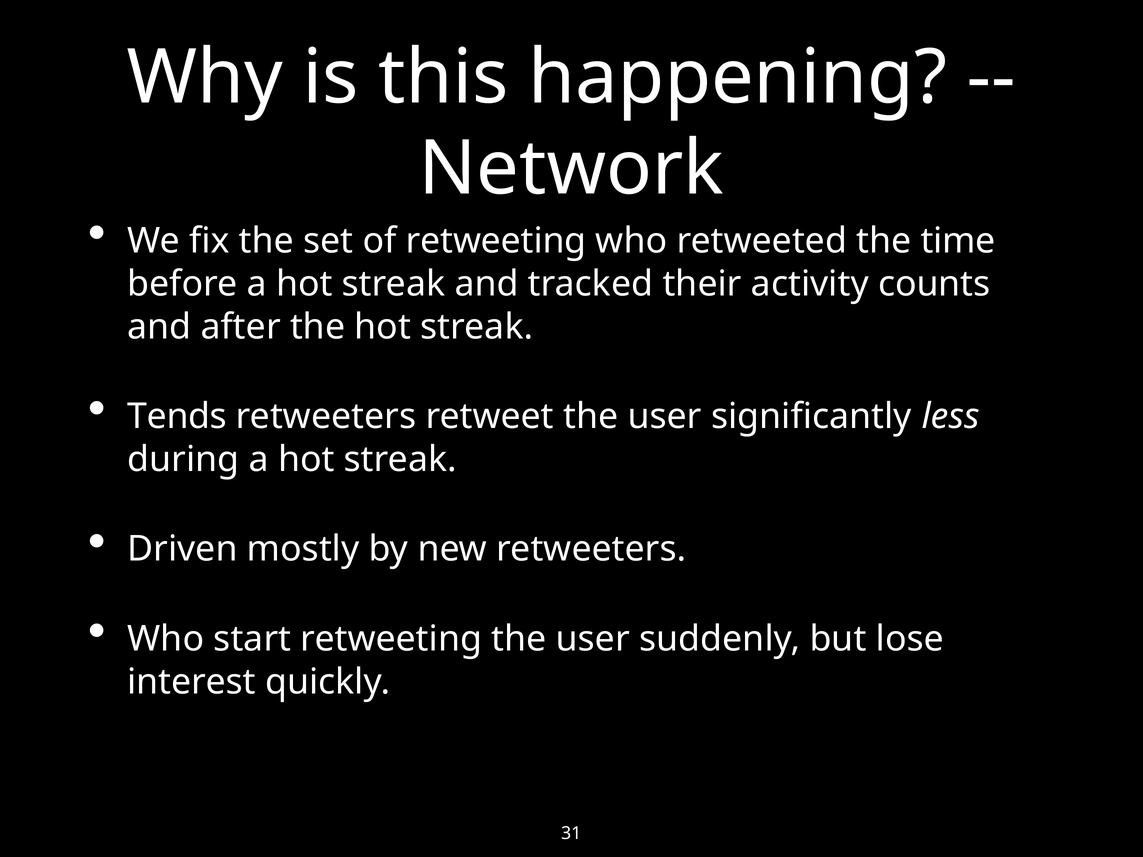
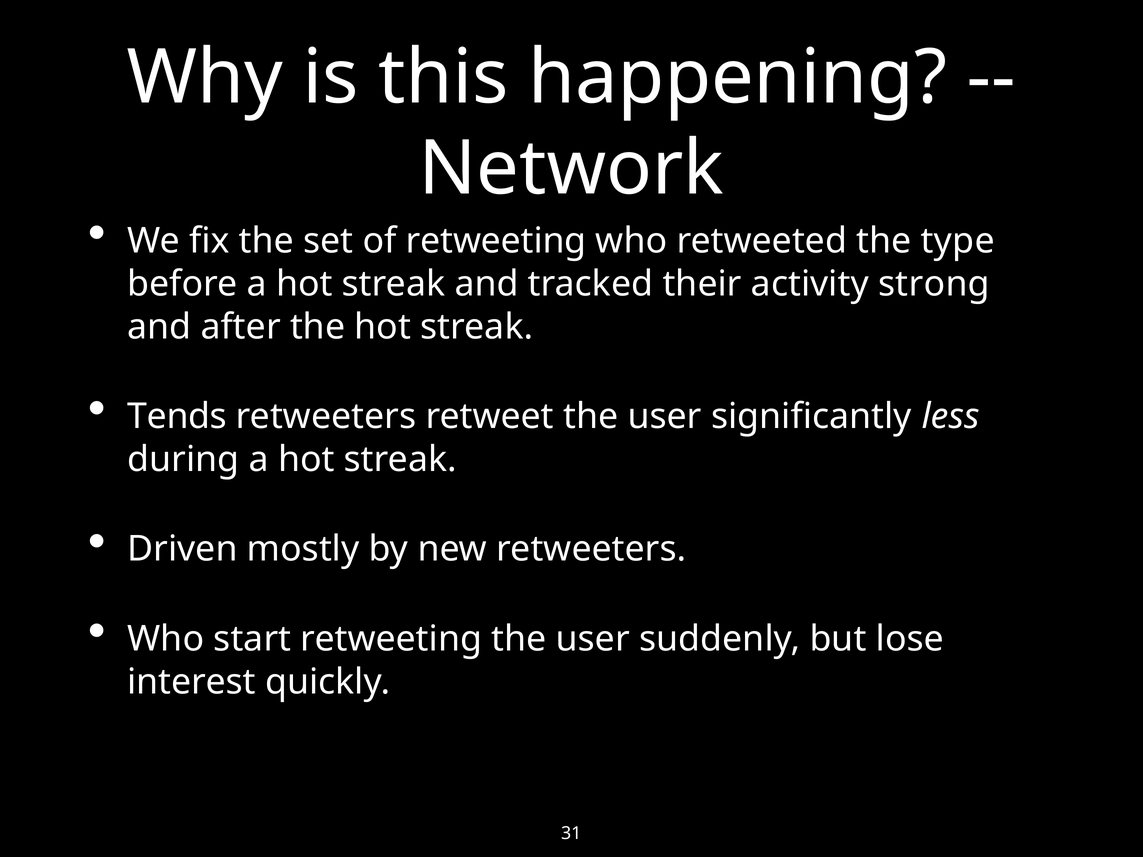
time: time -> type (958, 241)
counts: counts -> strong (934, 284)
